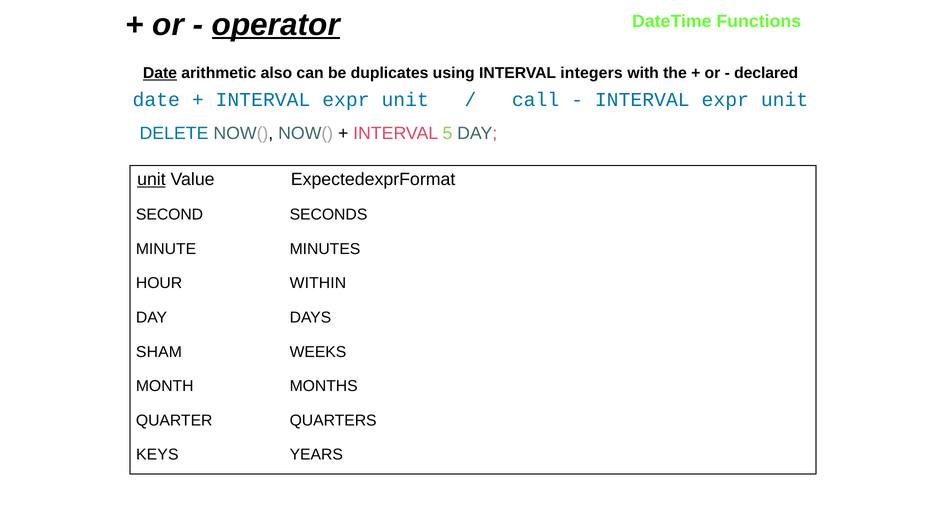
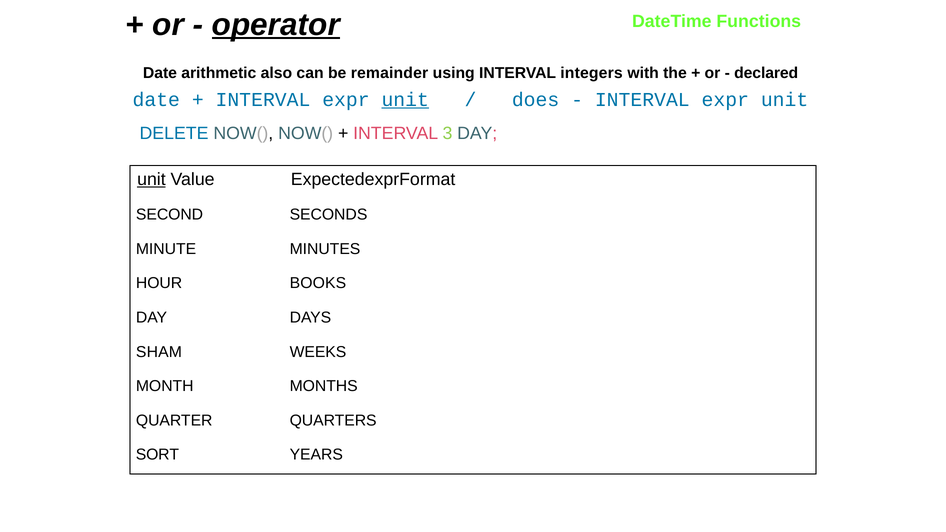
Date underline: present -> none (160, 73)
duplicates: duplicates -> remainder (389, 73)
unit underline: none -> present (405, 100)
call: call -> does (536, 100)
5: 5 -> 3 (447, 134)
WITHIN: WITHIN -> BOOKS (318, 283)
KEYS: KEYS -> SORT (157, 455)
